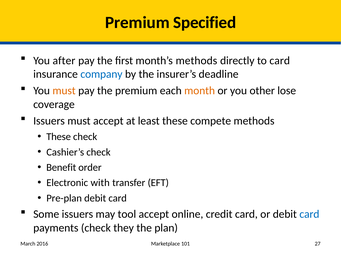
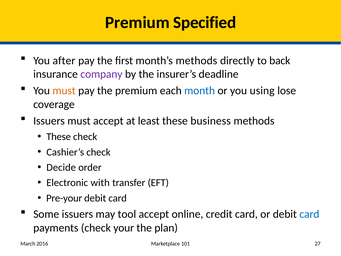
to card: card -> back (280, 60)
company colour: blue -> purple (101, 74)
month colour: orange -> blue (200, 91)
other: other -> using (262, 91)
compete: compete -> business (211, 121)
Benefit: Benefit -> Decide (61, 167)
Pre-plan: Pre-plan -> Pre-your (64, 198)
they: they -> your (124, 228)
